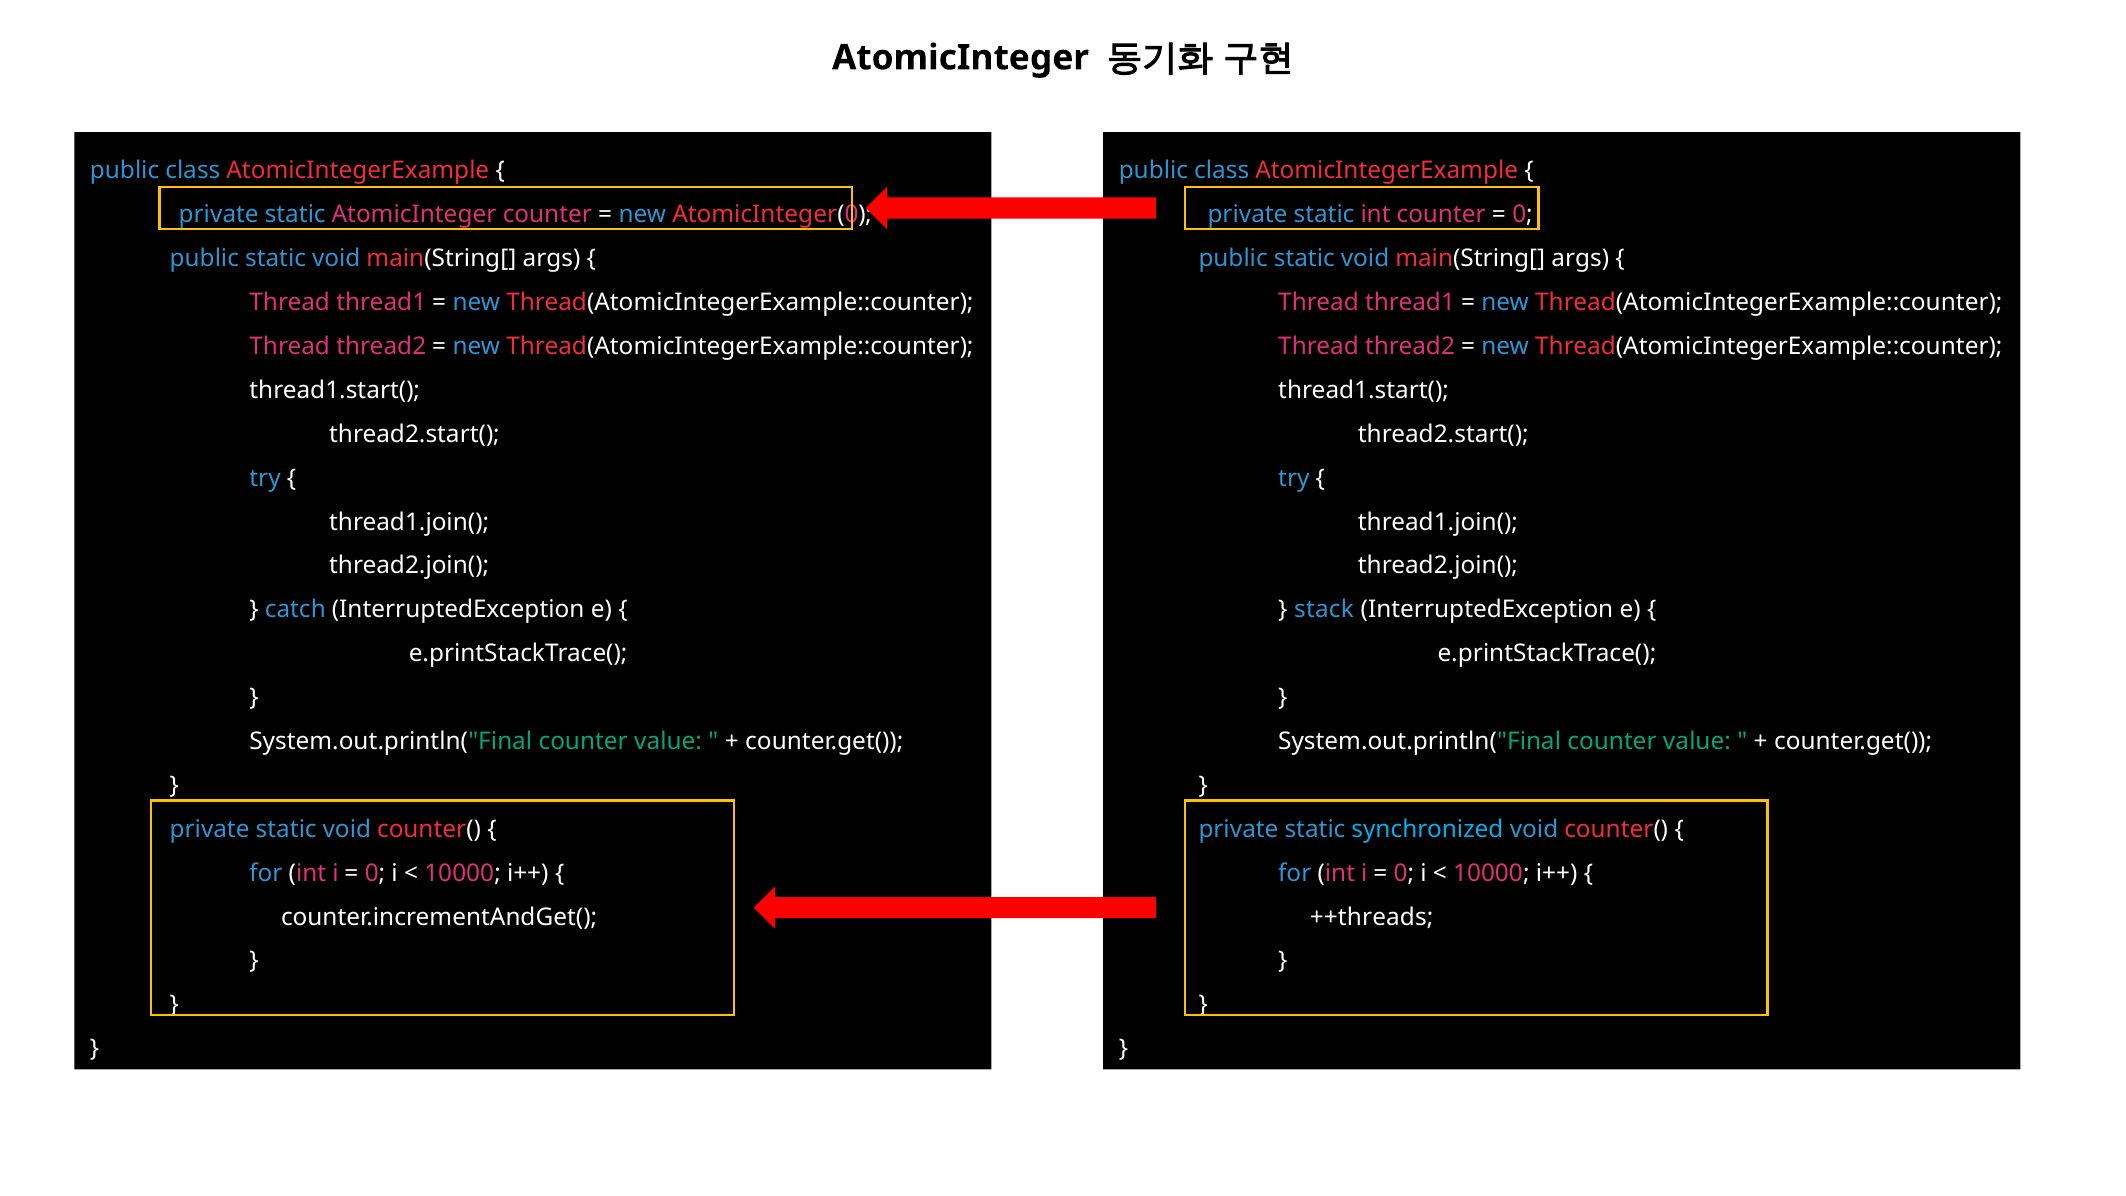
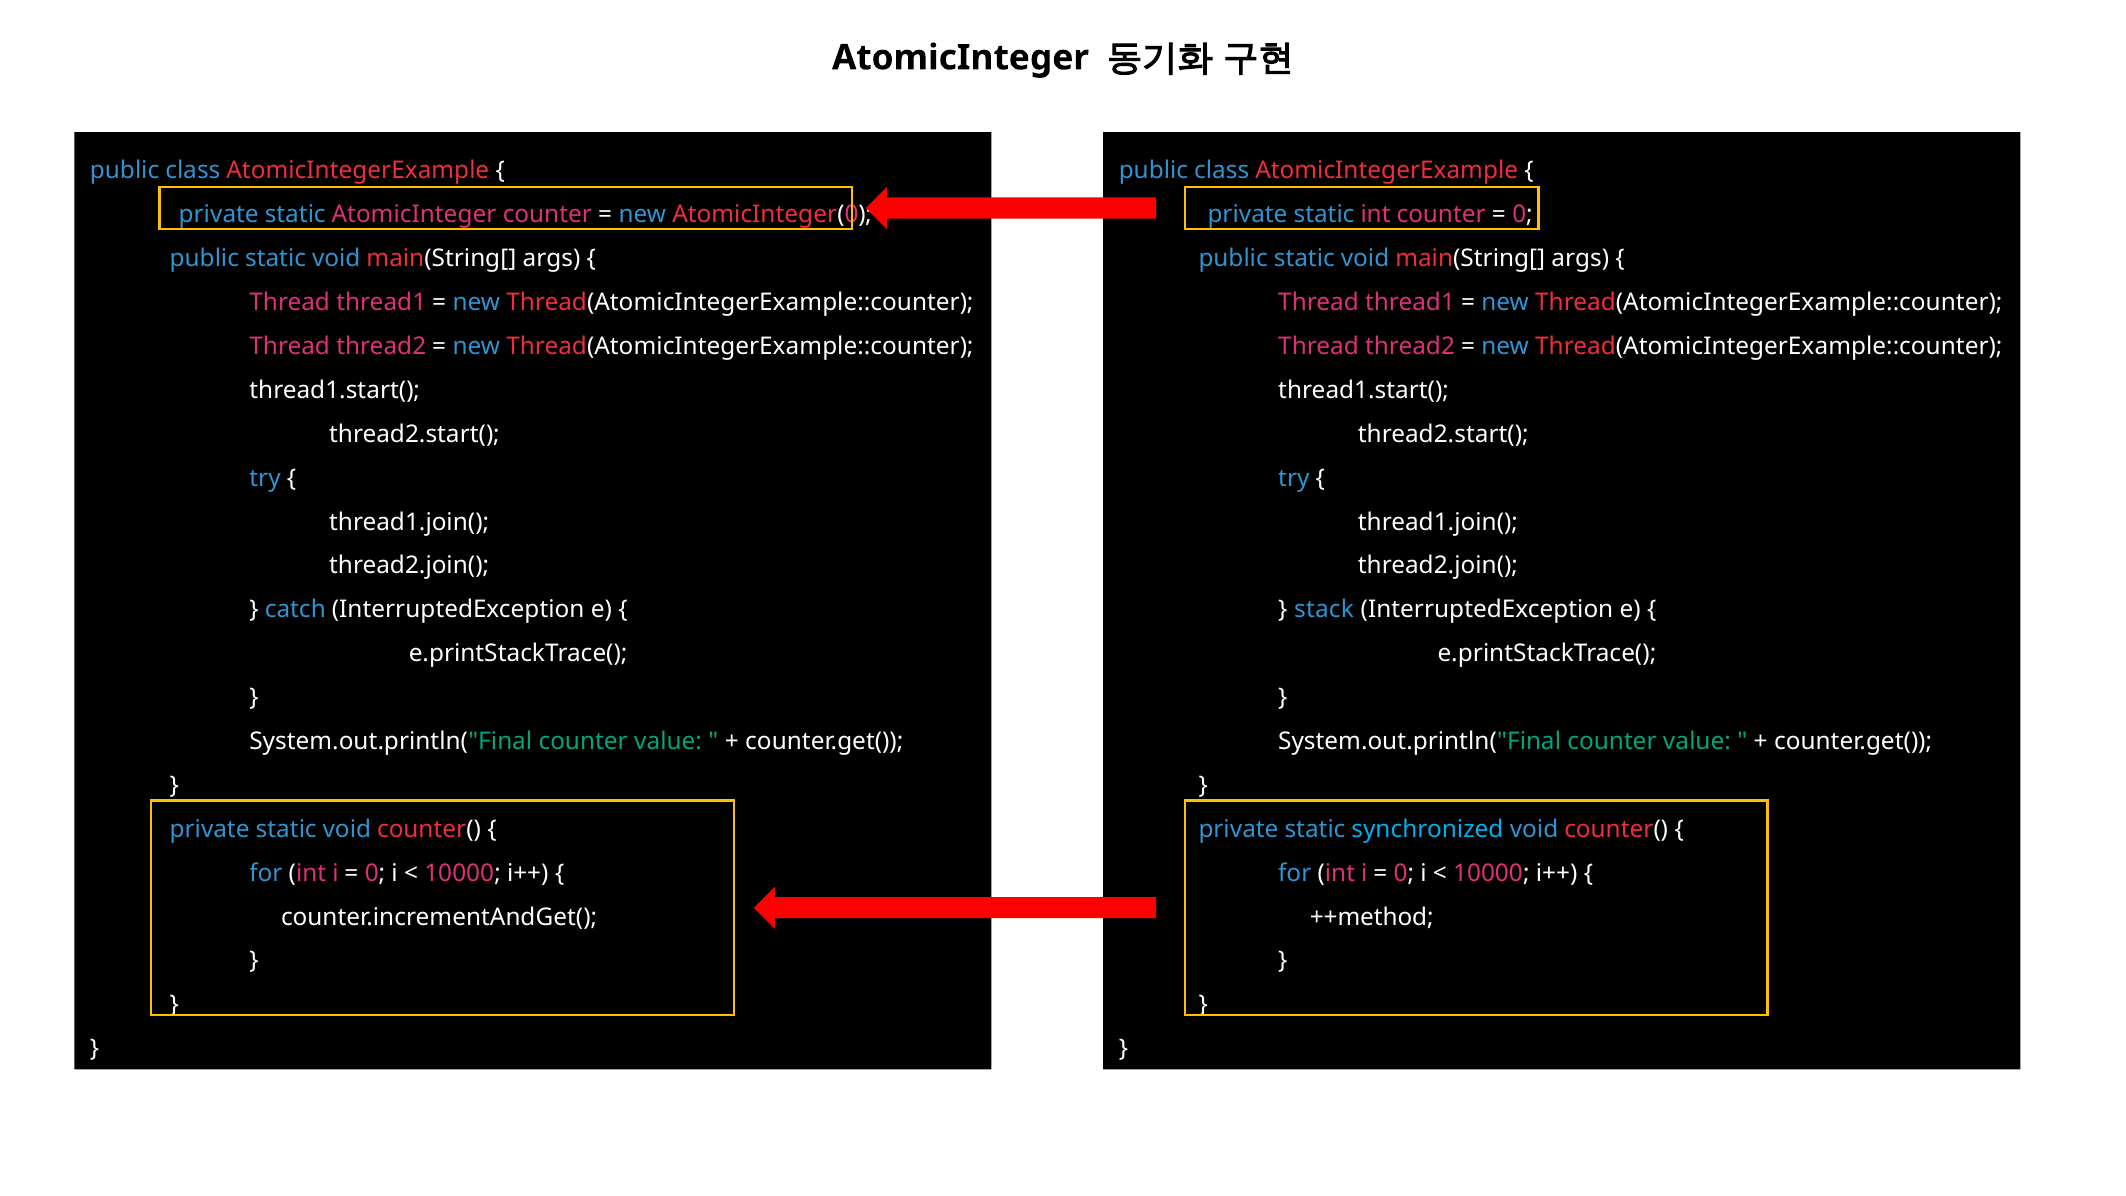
++threads: ++threads -> ++method (1372, 917)
